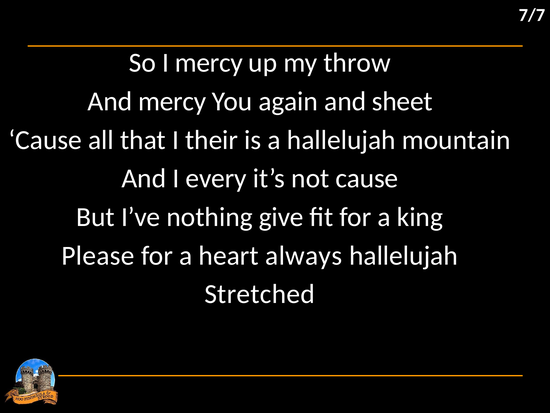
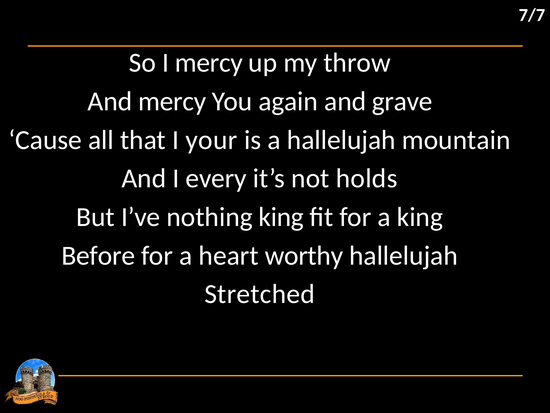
sheet: sheet -> grave (402, 101)
their: their -> your (211, 140)
not cause: cause -> holds (367, 178)
nothing give: give -> king (281, 217)
Please: Please -> Before (98, 255)
always: always -> worthy (304, 255)
